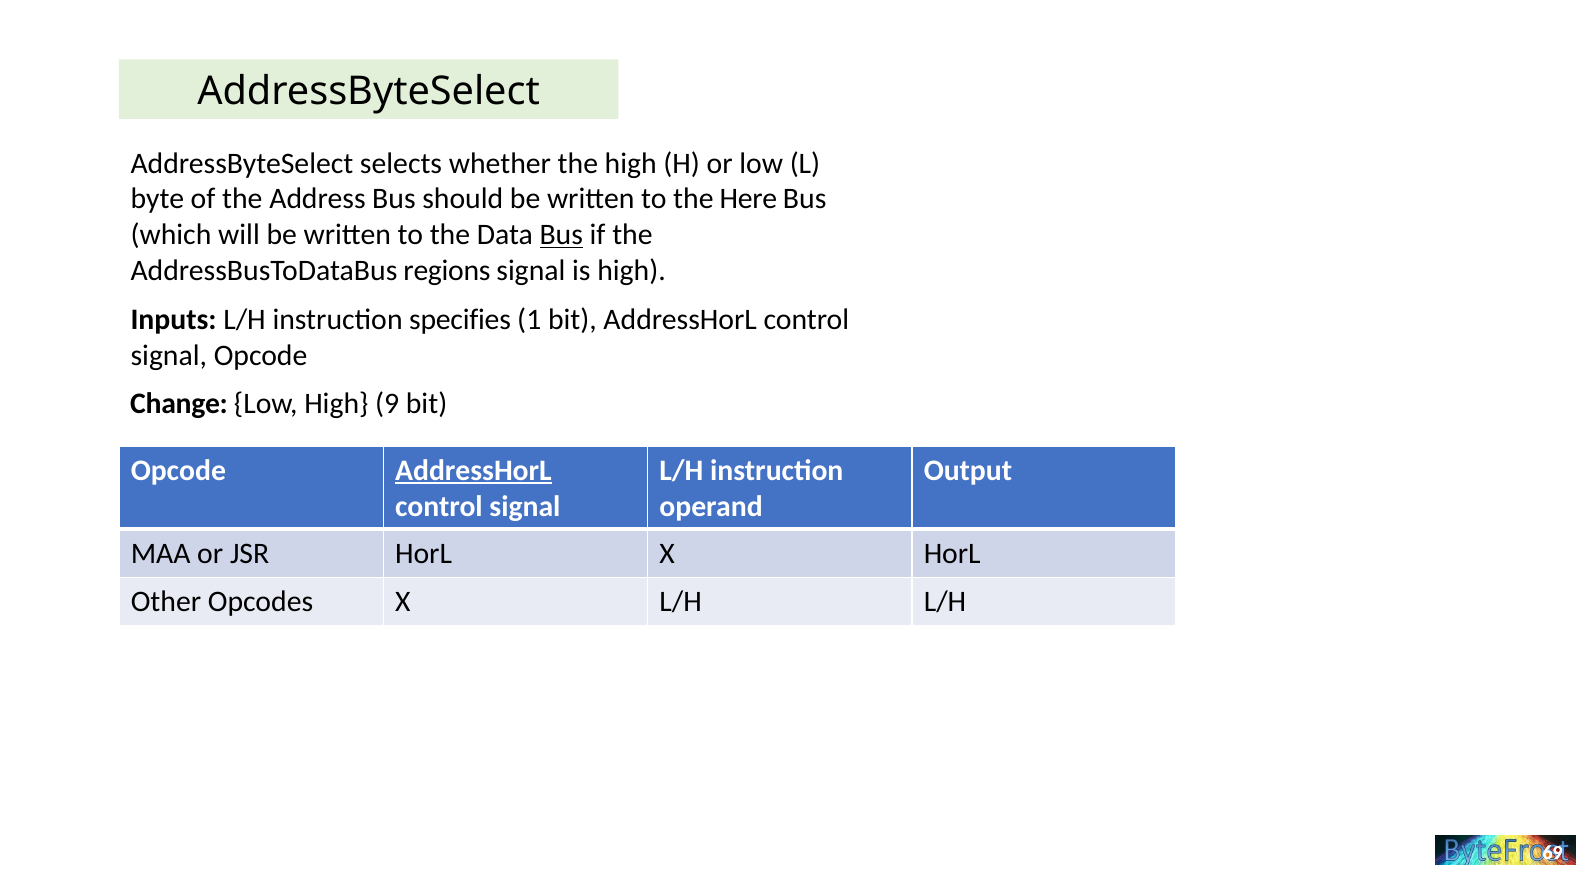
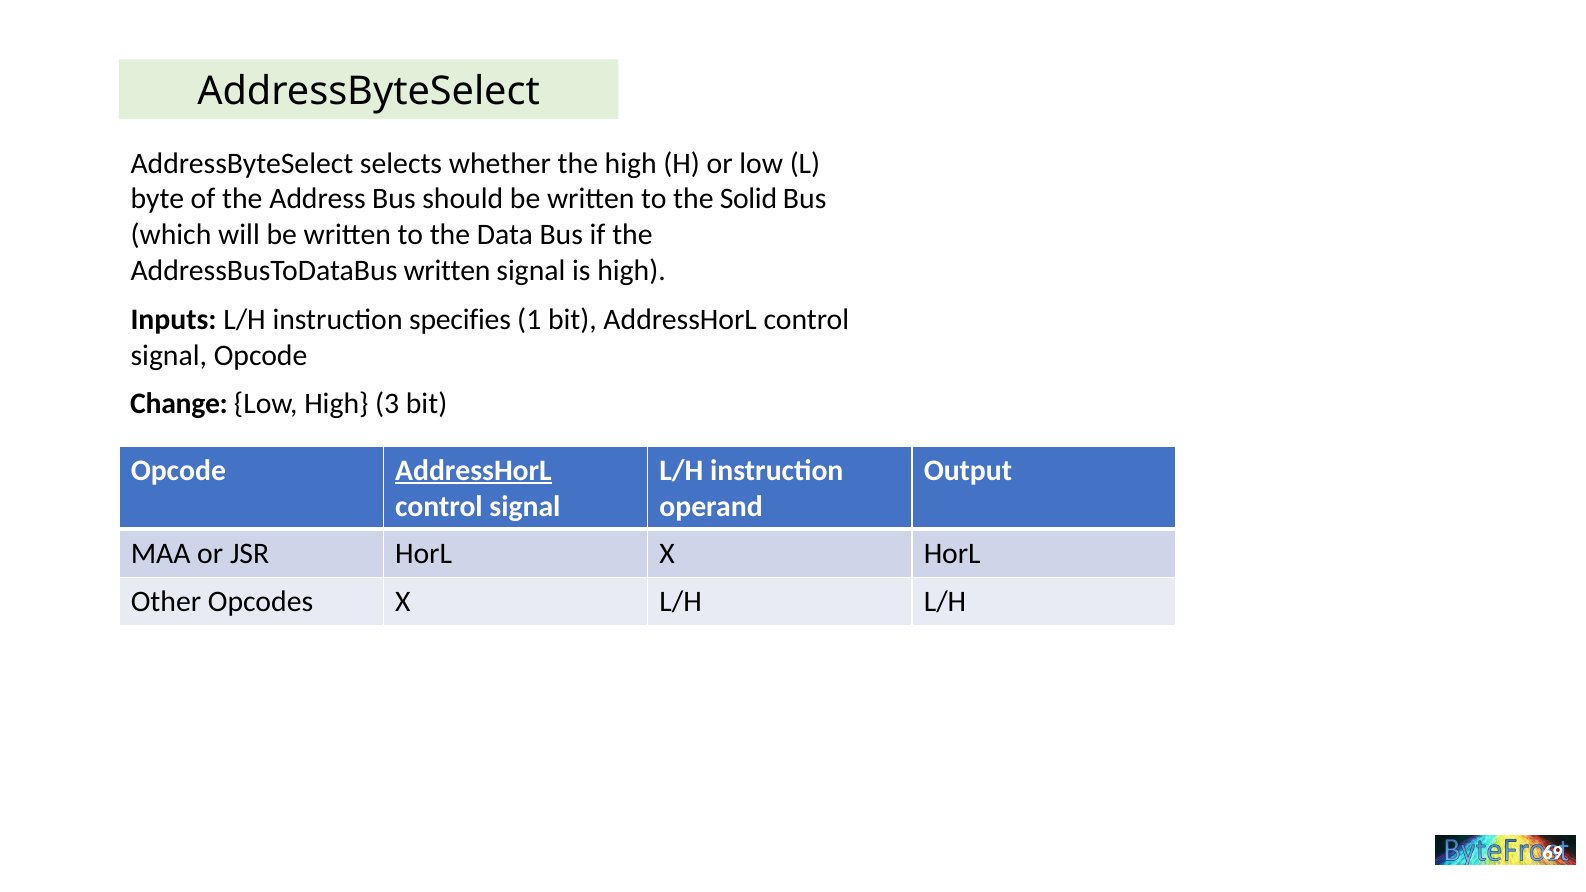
Here: Here -> Solid (748, 199)
Bus underline: present -> none (561, 235)
AddressBusToDataBus regions: regions -> written (447, 271)
9: 9 -> 3 (387, 404)
